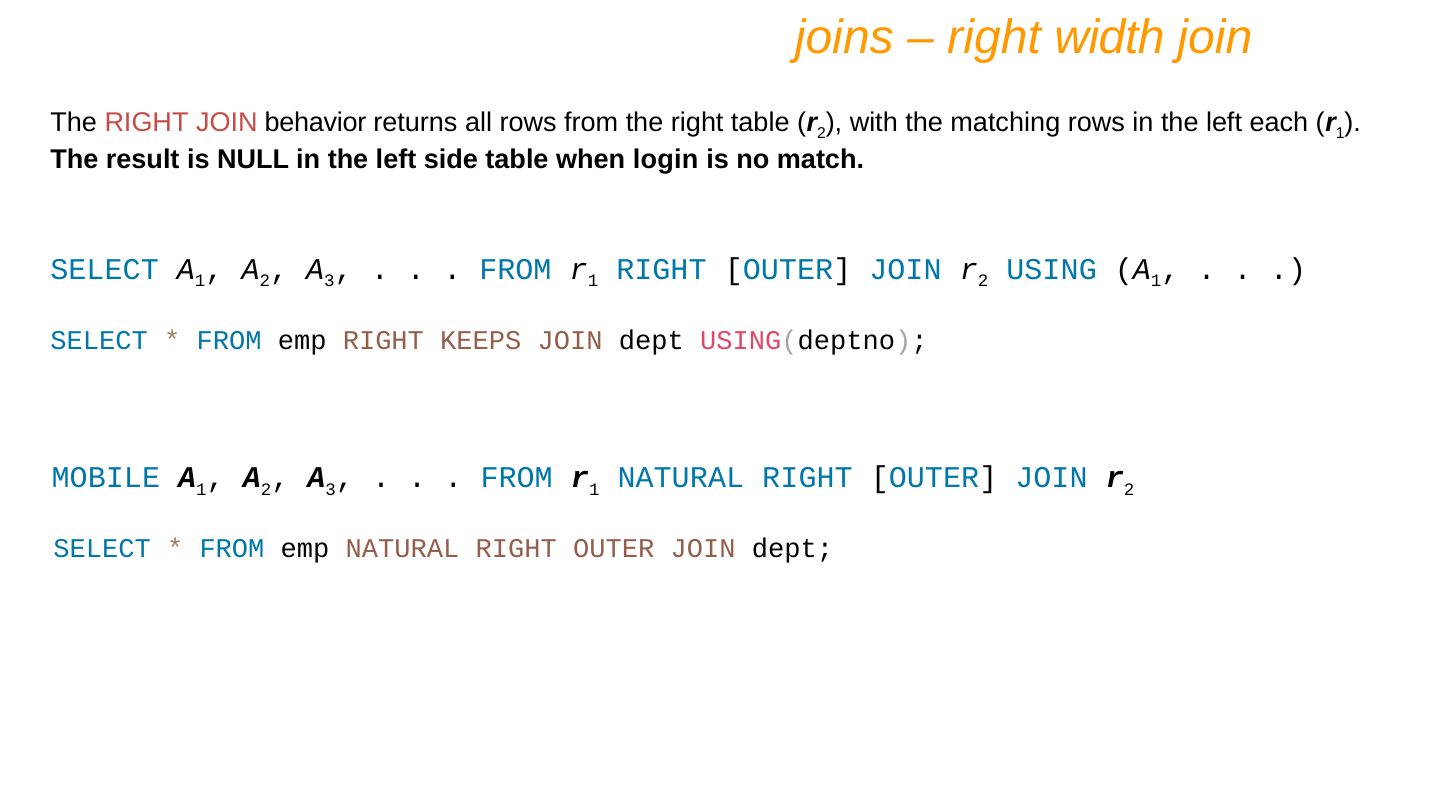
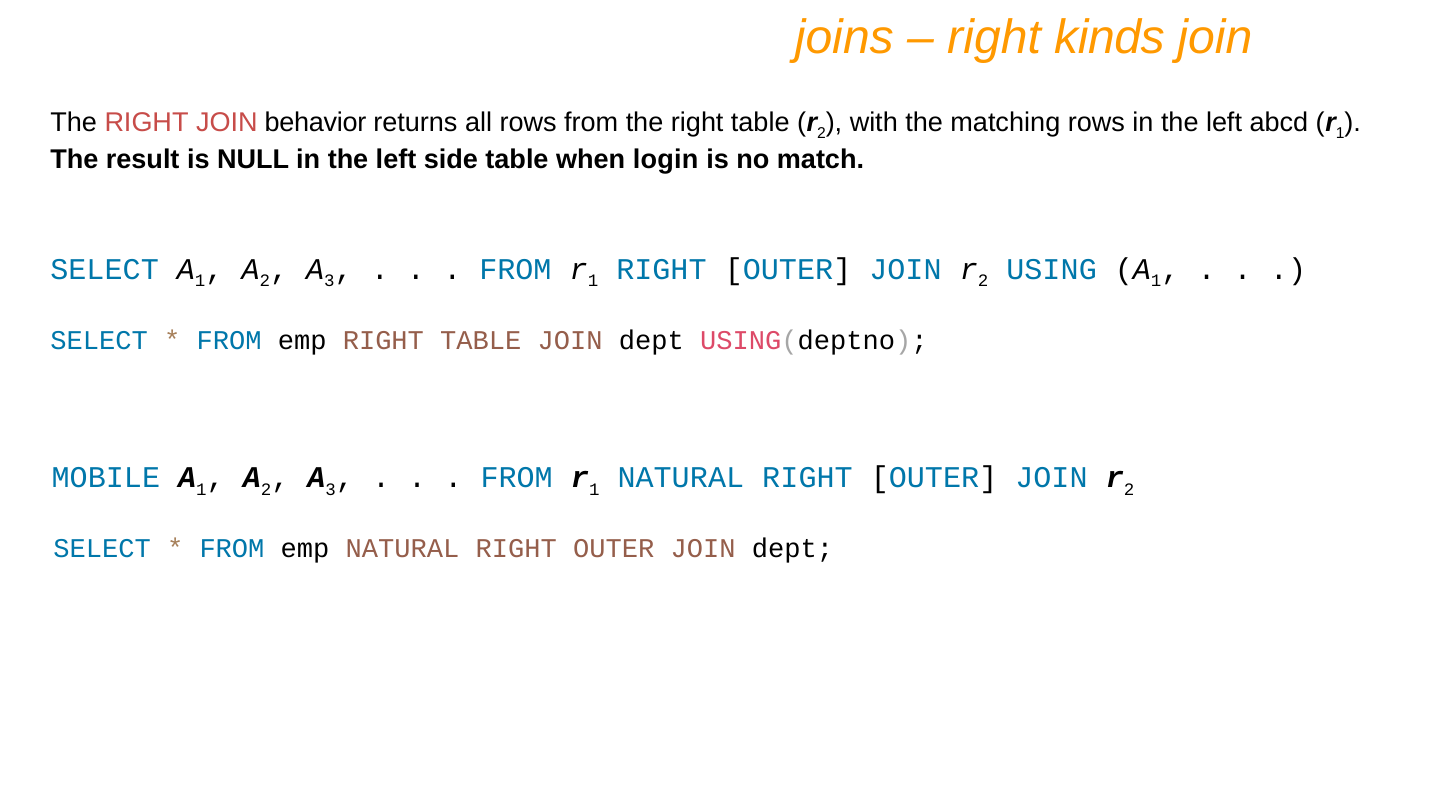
width: width -> kinds (1109, 38)
each: each -> abcd (1279, 123)
emp RIGHT KEEPS: KEEPS -> TABLE (481, 341)
